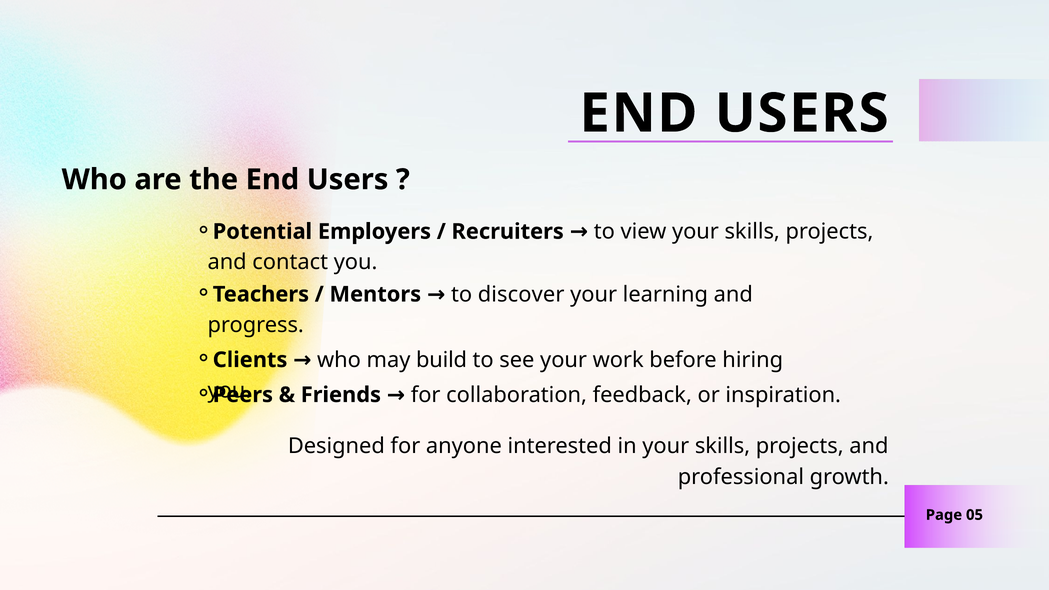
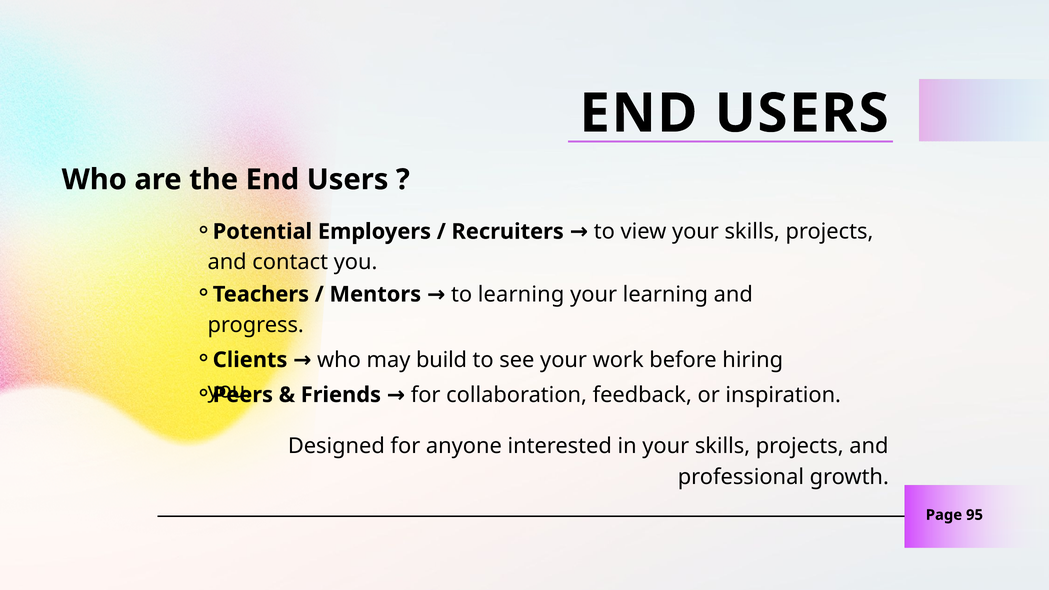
to discover: discover -> learning (521, 294)
05: 05 -> 95 (975, 515)
